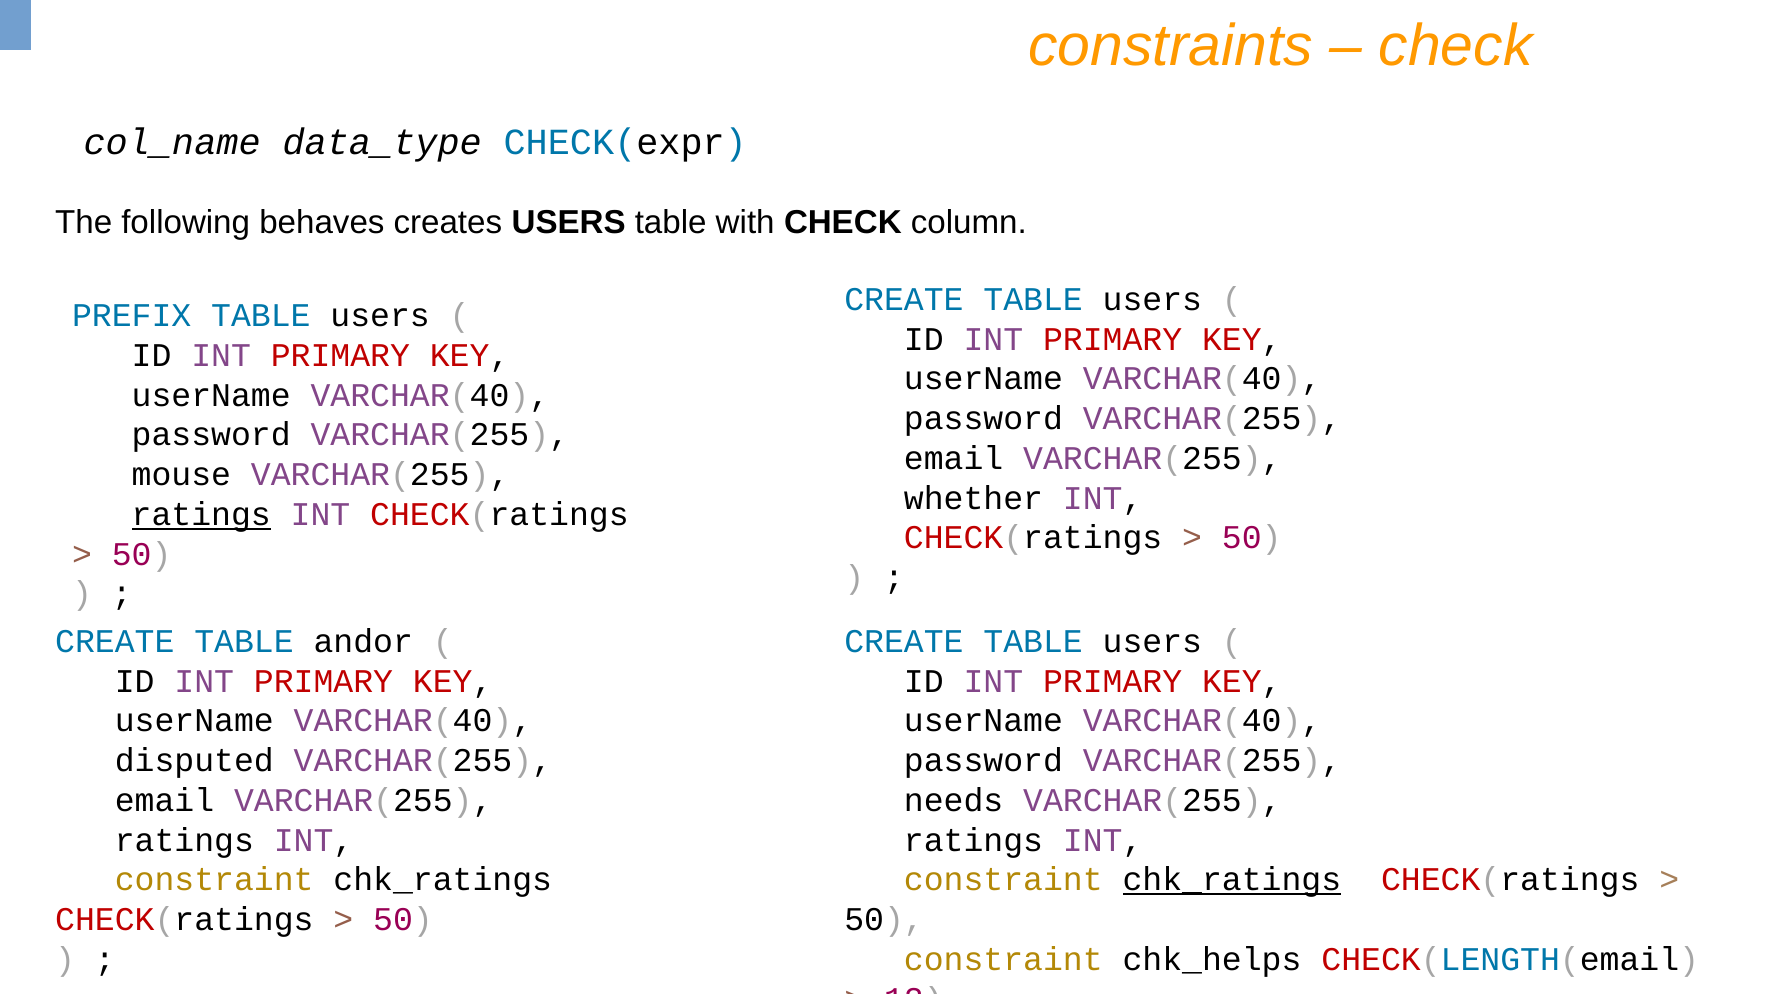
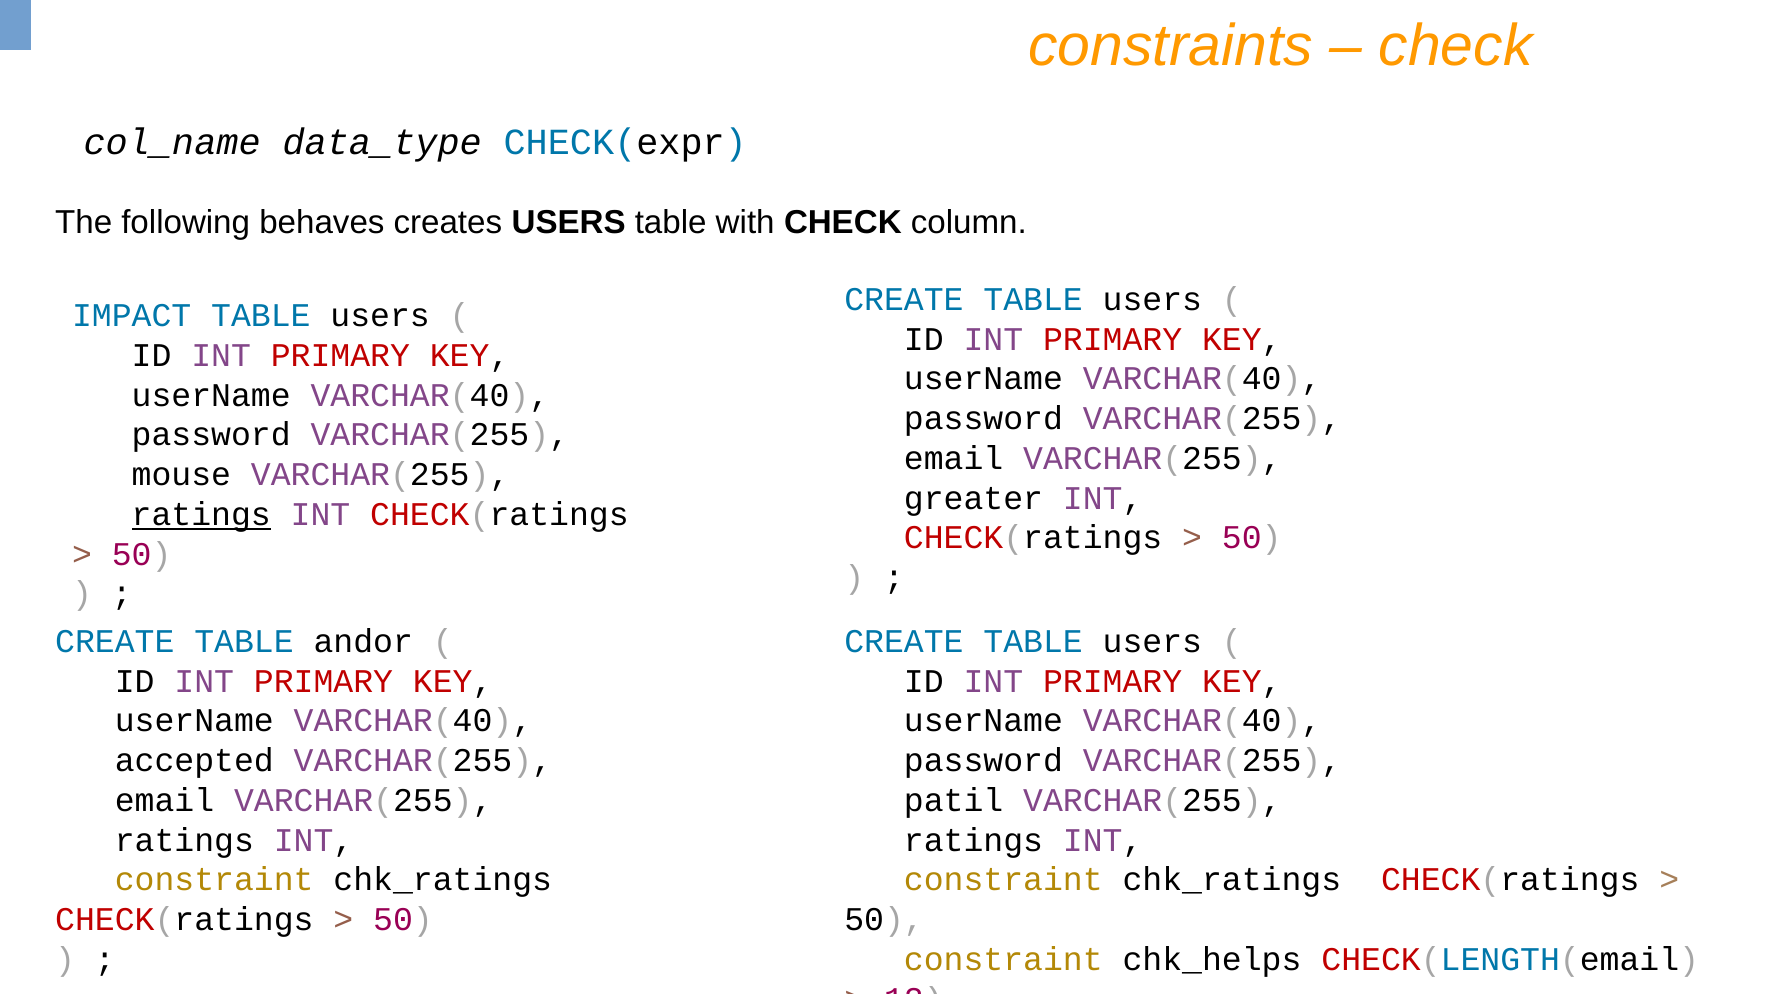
PREFIX: PREFIX -> IMPACT (132, 316)
whether: whether -> greater (974, 498)
disputed: disputed -> accepted (194, 761)
needs: needs -> patil (954, 800)
chk_ratings underline: present -> none (1232, 880)
